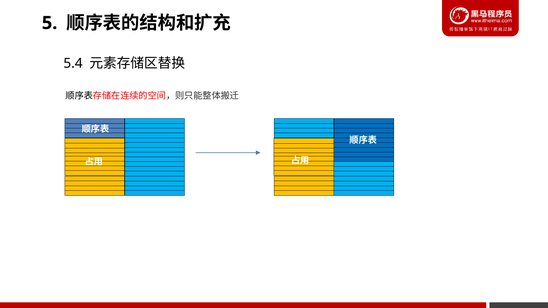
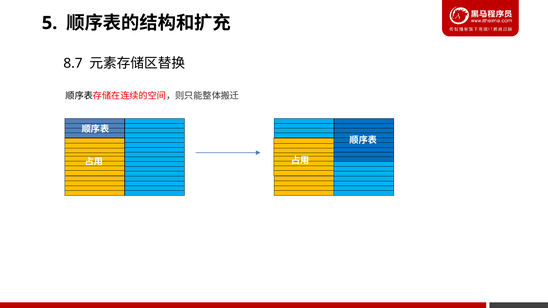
5.4: 5.4 -> 8.7 (73, 64)
